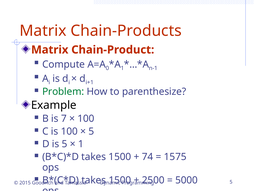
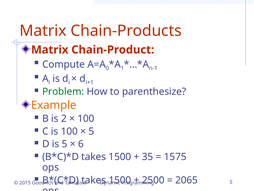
Example colour: black -> orange (54, 105)
7: 7 -> 2 (64, 118)
1: 1 -> 6 (81, 144)
74: 74 -> 35 (148, 156)
5000: 5000 -> 2065 (187, 180)
